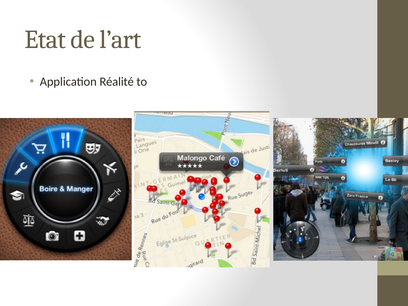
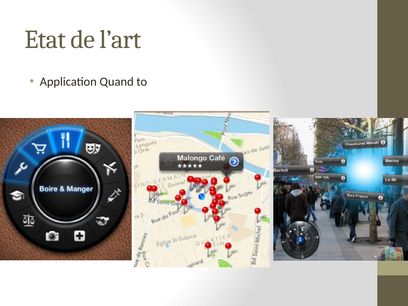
Réalité: Réalité -> Quand (117, 82)
